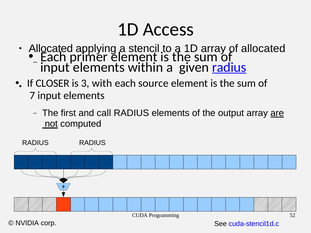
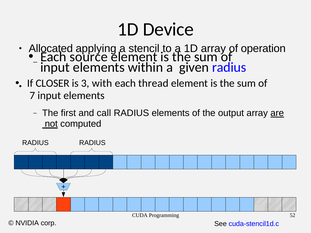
Access: Access -> Device (168, 29)
of allocated: allocated -> operation (263, 49)
primer: primer -> source (89, 57)
radius underline: present -> none (229, 67)
source: source -> thread (153, 83)
